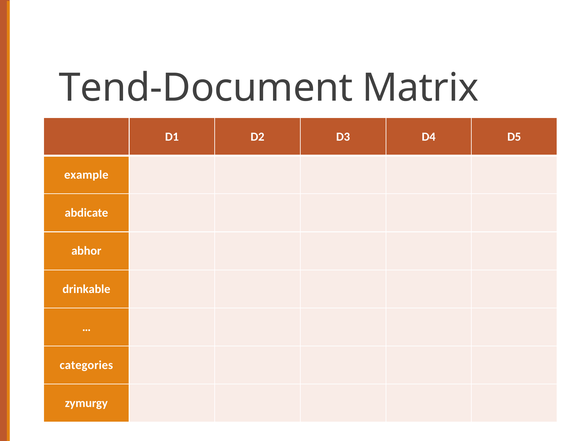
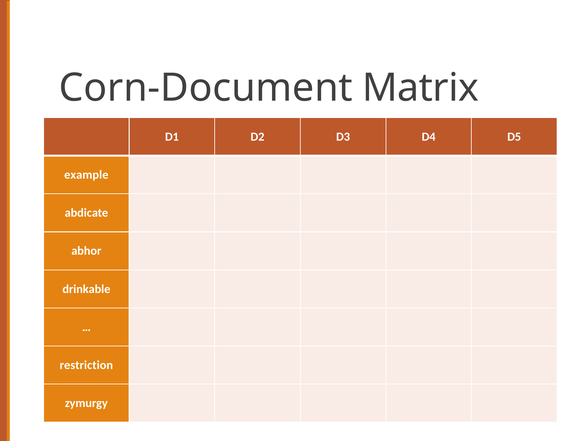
Tend-Document: Tend-Document -> Corn-Document (206, 88)
categories: categories -> restriction (86, 365)
